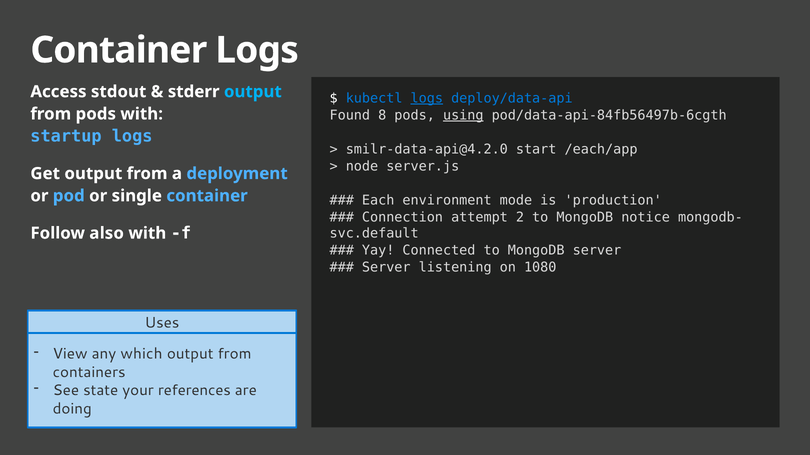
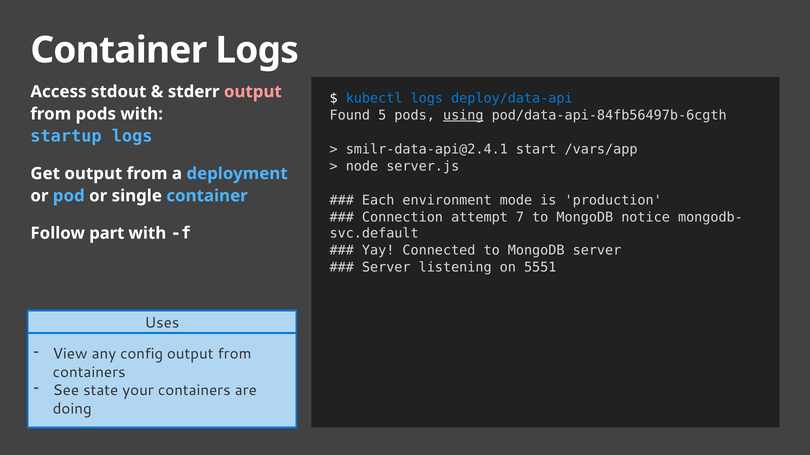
output colour: light blue -> pink (253, 92)
logs underline: present -> none (427, 98)
8: 8 -> 5 (382, 115)
smilr-data-api@4.2.0: smilr-data-api@4.2.0 -> smilr-data-api@2.4.1 (427, 149)
/each/app: /each/app -> /vars/app (601, 149)
2: 2 -> 7 (520, 218)
also: also -> part (107, 234)
1080: 1080 -> 5551 (540, 268)
which: which -> config (142, 354)
your references: references -> containers (194, 391)
